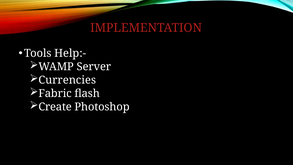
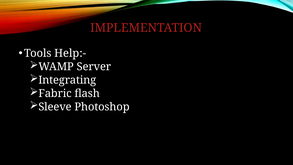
Currencies: Currencies -> Integrating (67, 80)
Create: Create -> Sleeve (55, 107)
